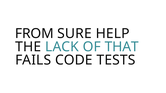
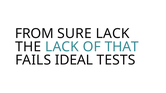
SURE HELP: HELP -> LACK (113, 34)
CODE: CODE -> IDEAL (74, 60)
